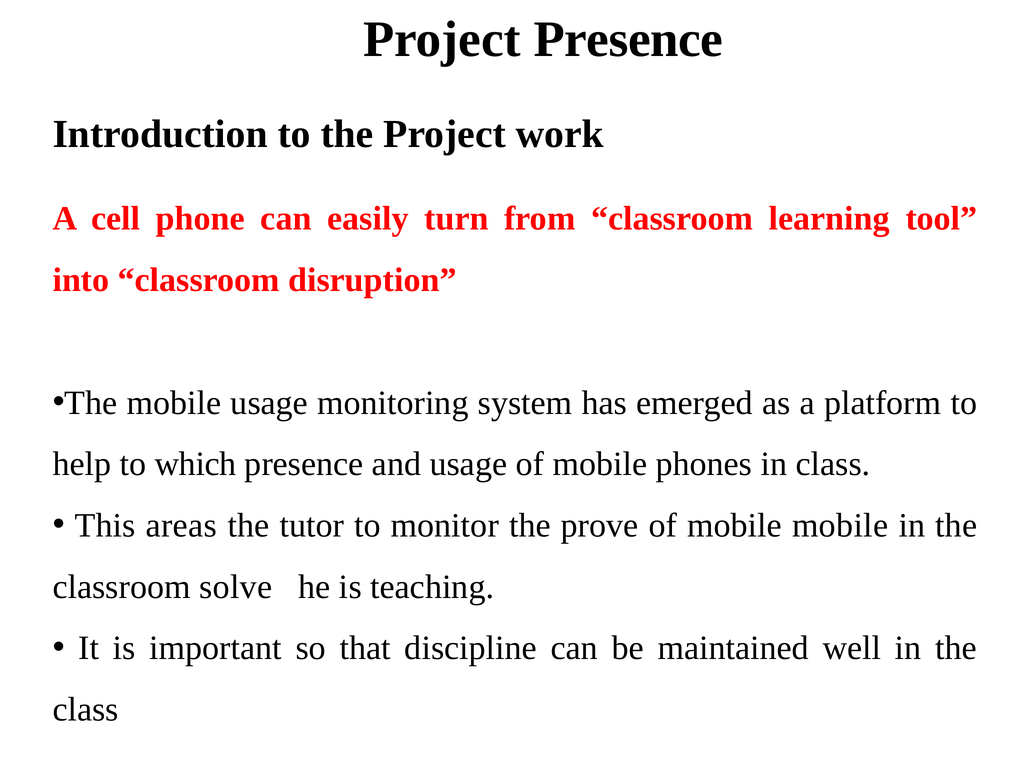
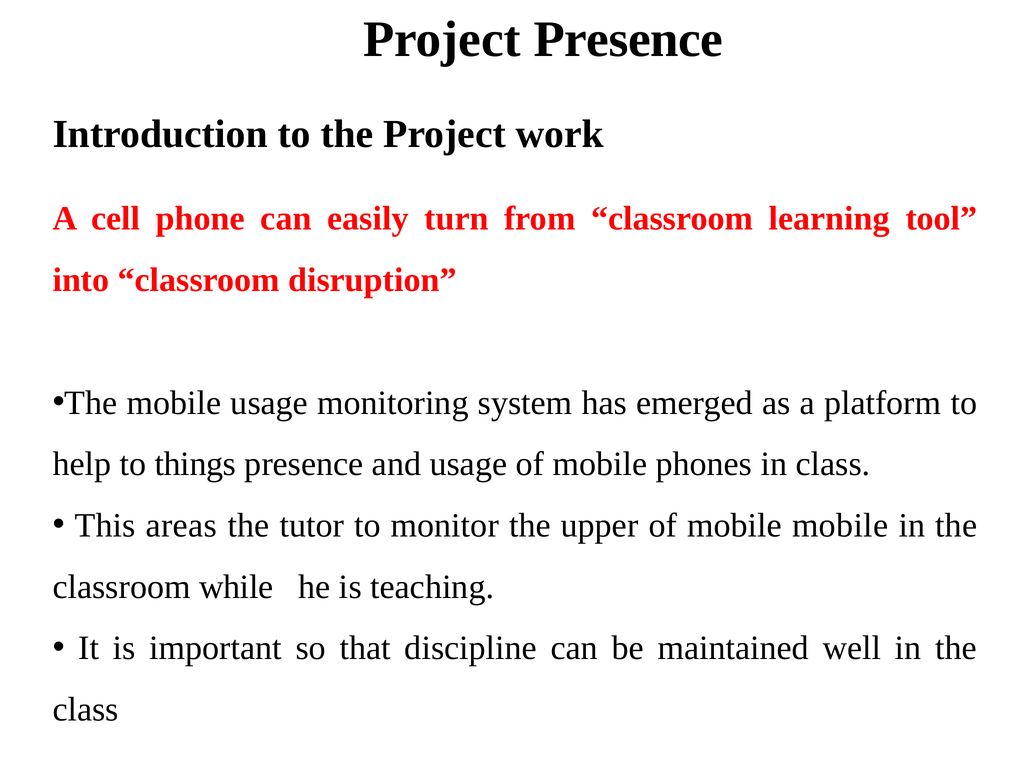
which: which -> things (195, 464)
prove: prove -> upper (600, 525)
solve: solve -> while (236, 587)
